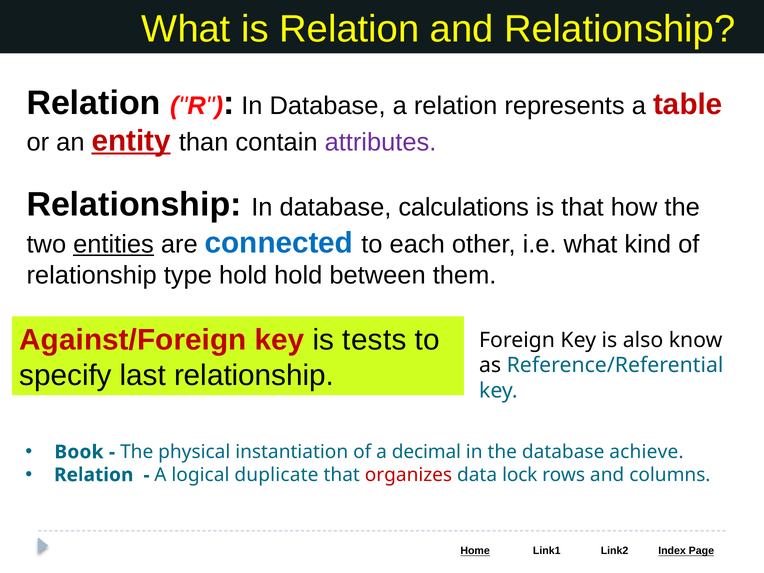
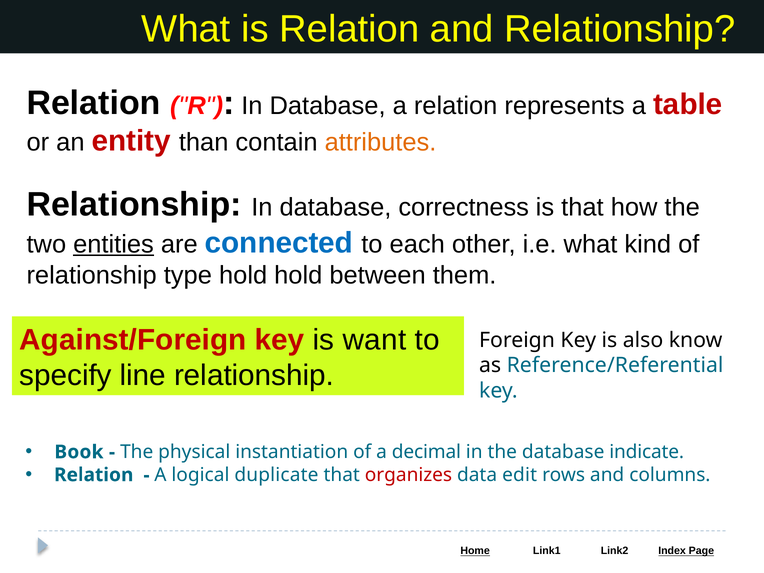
entity underline: present -> none (131, 141)
attributes colour: purple -> orange (380, 142)
calculations: calculations -> correctness (464, 208)
tests: tests -> want (374, 340)
last: last -> line (143, 376)
achieve: achieve -> indicate (647, 452)
lock: lock -> edit (520, 475)
